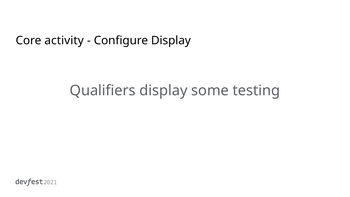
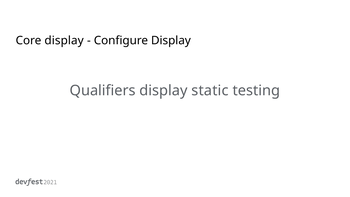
Core activity: activity -> display (64, 40)
some: some -> static (210, 91)
